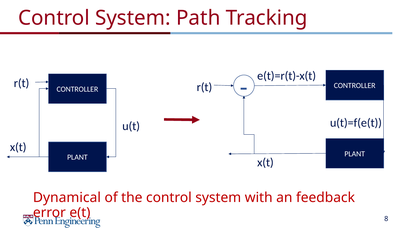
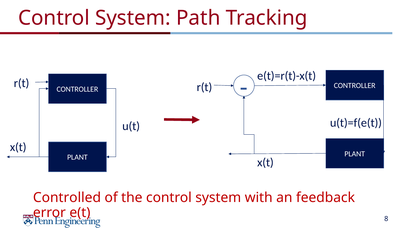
Dynamical: Dynamical -> Controlled (67, 197)
